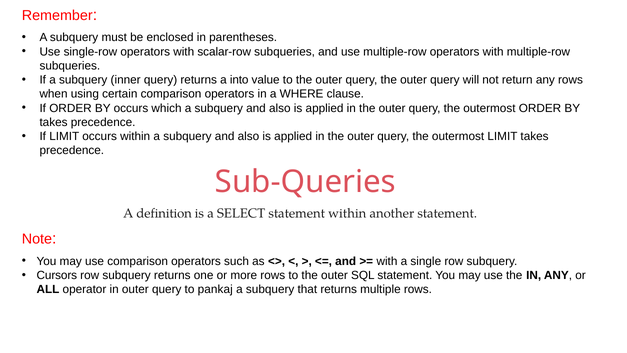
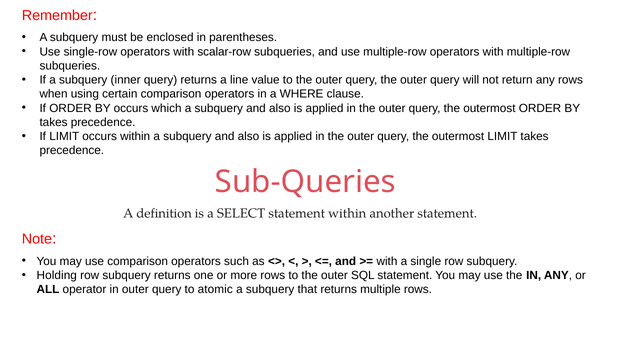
into: into -> line (239, 80)
Cursors: Cursors -> Holding (57, 275)
pankaj: pankaj -> atomic (215, 289)
